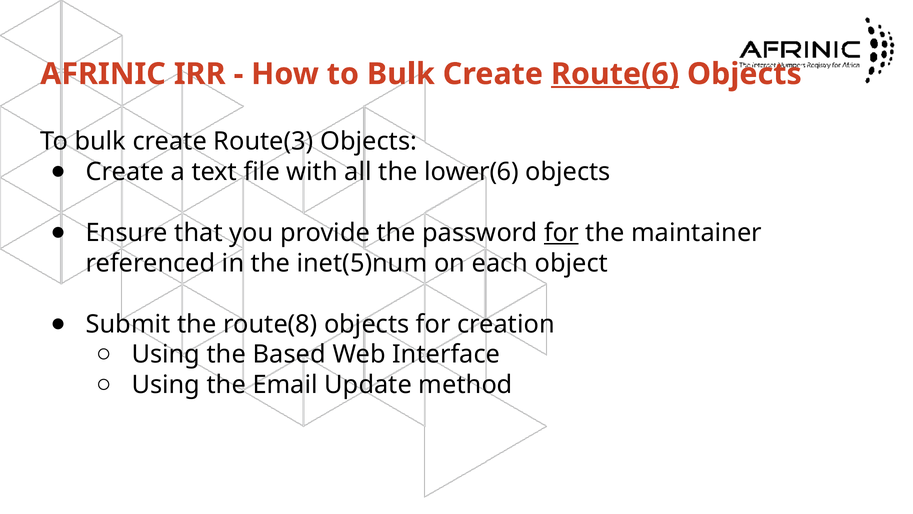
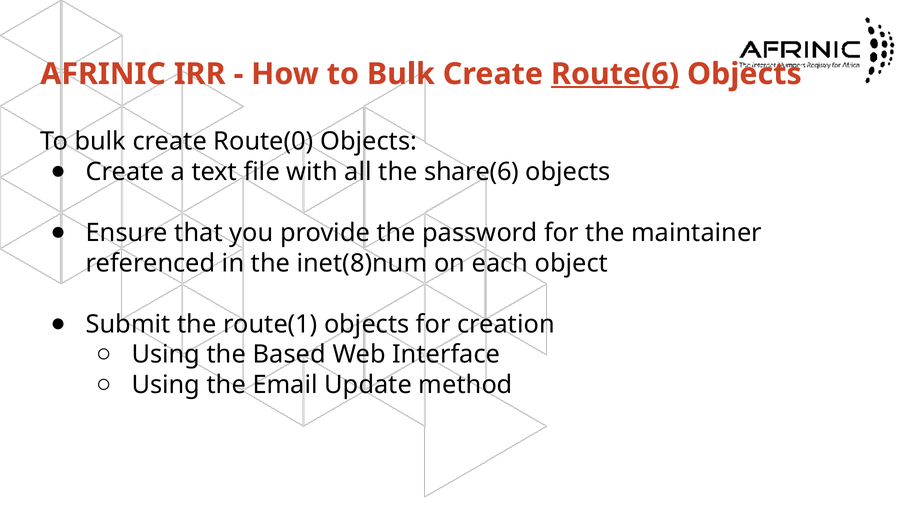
Route(3: Route(3 -> Route(0 (264, 141)
lower(6: lower(6 -> share(6 (472, 172)
for underline: present -> none (561, 233)
inet(5)num: inet(5)num -> inet(8)num (362, 263)
route(8: route(8 -> route(1 (270, 324)
